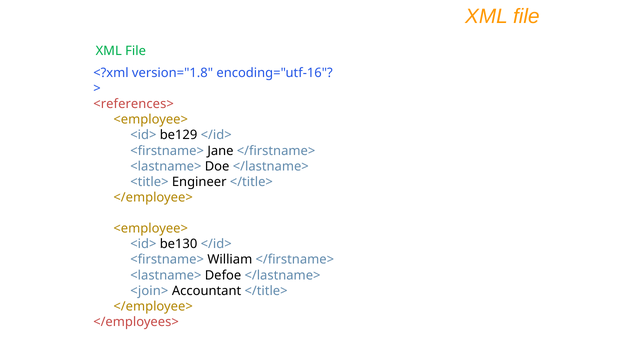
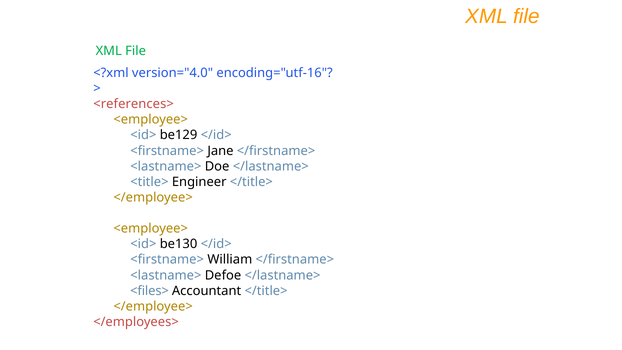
version="1.8: version="1.8 -> version="4.0 (173, 73)
<join>: <join> -> <files> (150, 291)
